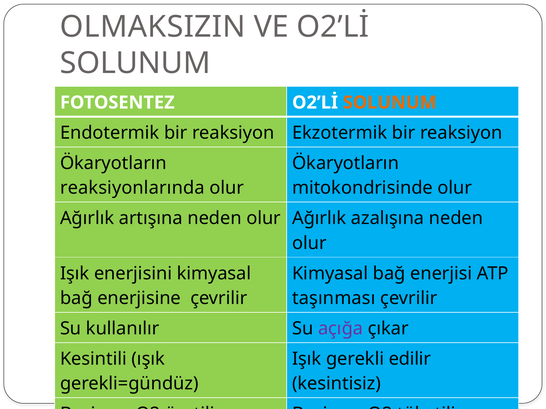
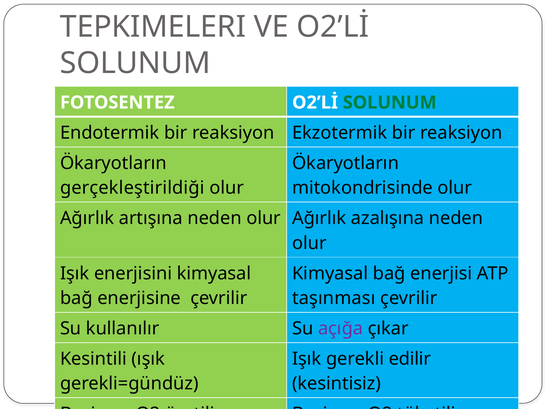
OLMAKSIZIN: OLMAKSIZIN -> TEPKIMELERI (153, 27)
SOLUNUM colour: orange -> green (390, 103)
reaksiyonlarında: reaksiyonlarında -> gerçekleştirildiği (132, 188)
